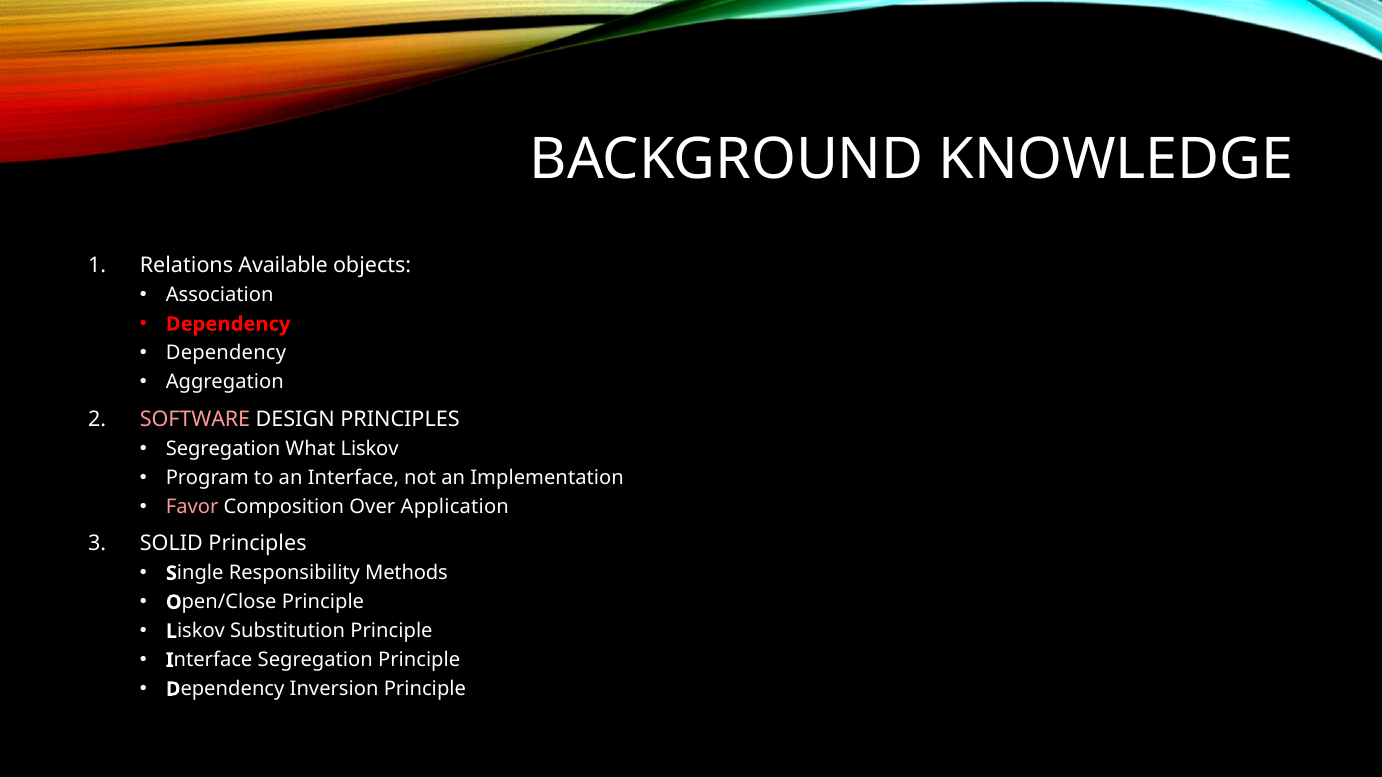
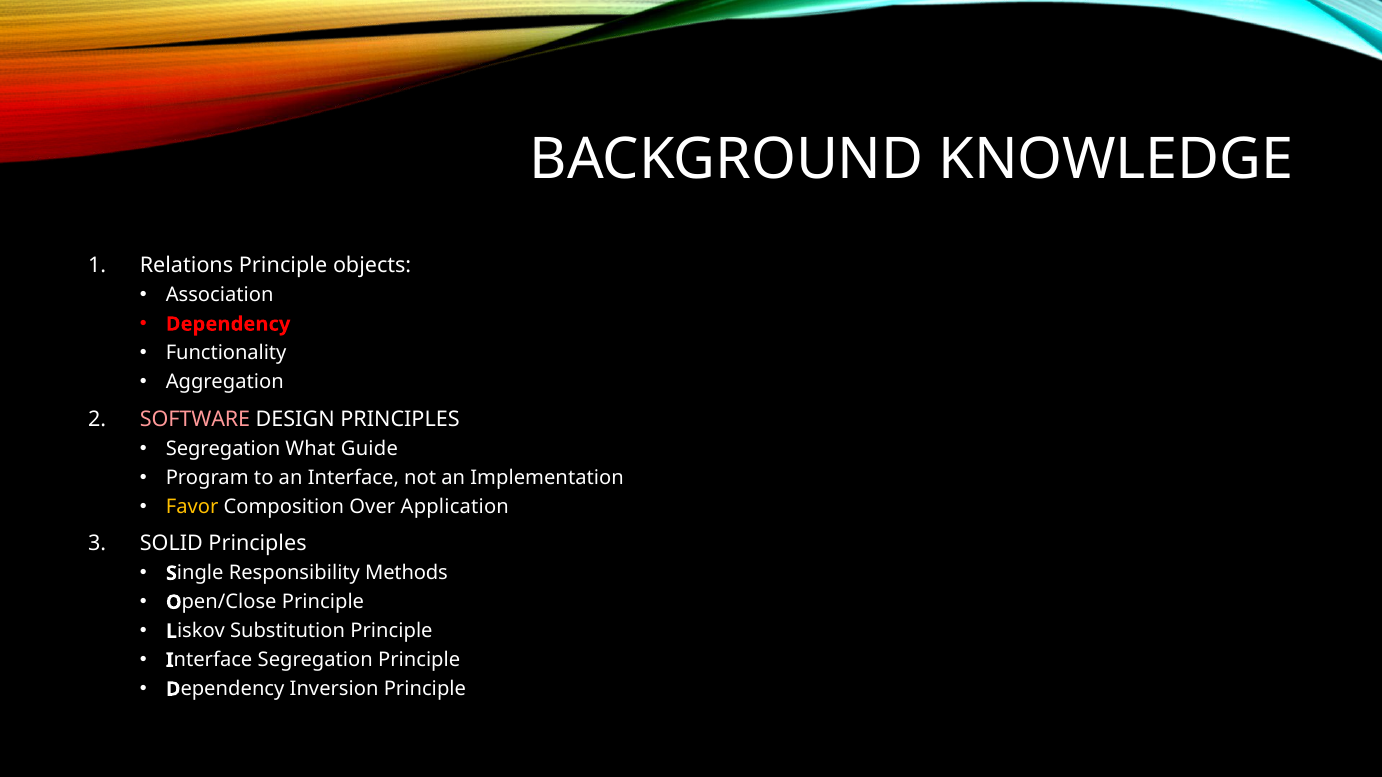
Relations Available: Available -> Principle (283, 265)
Dependency: Dependency -> Functionality (226, 353)
What Liskov: Liskov -> Guide (369, 449)
Favor colour: pink -> yellow (192, 507)
